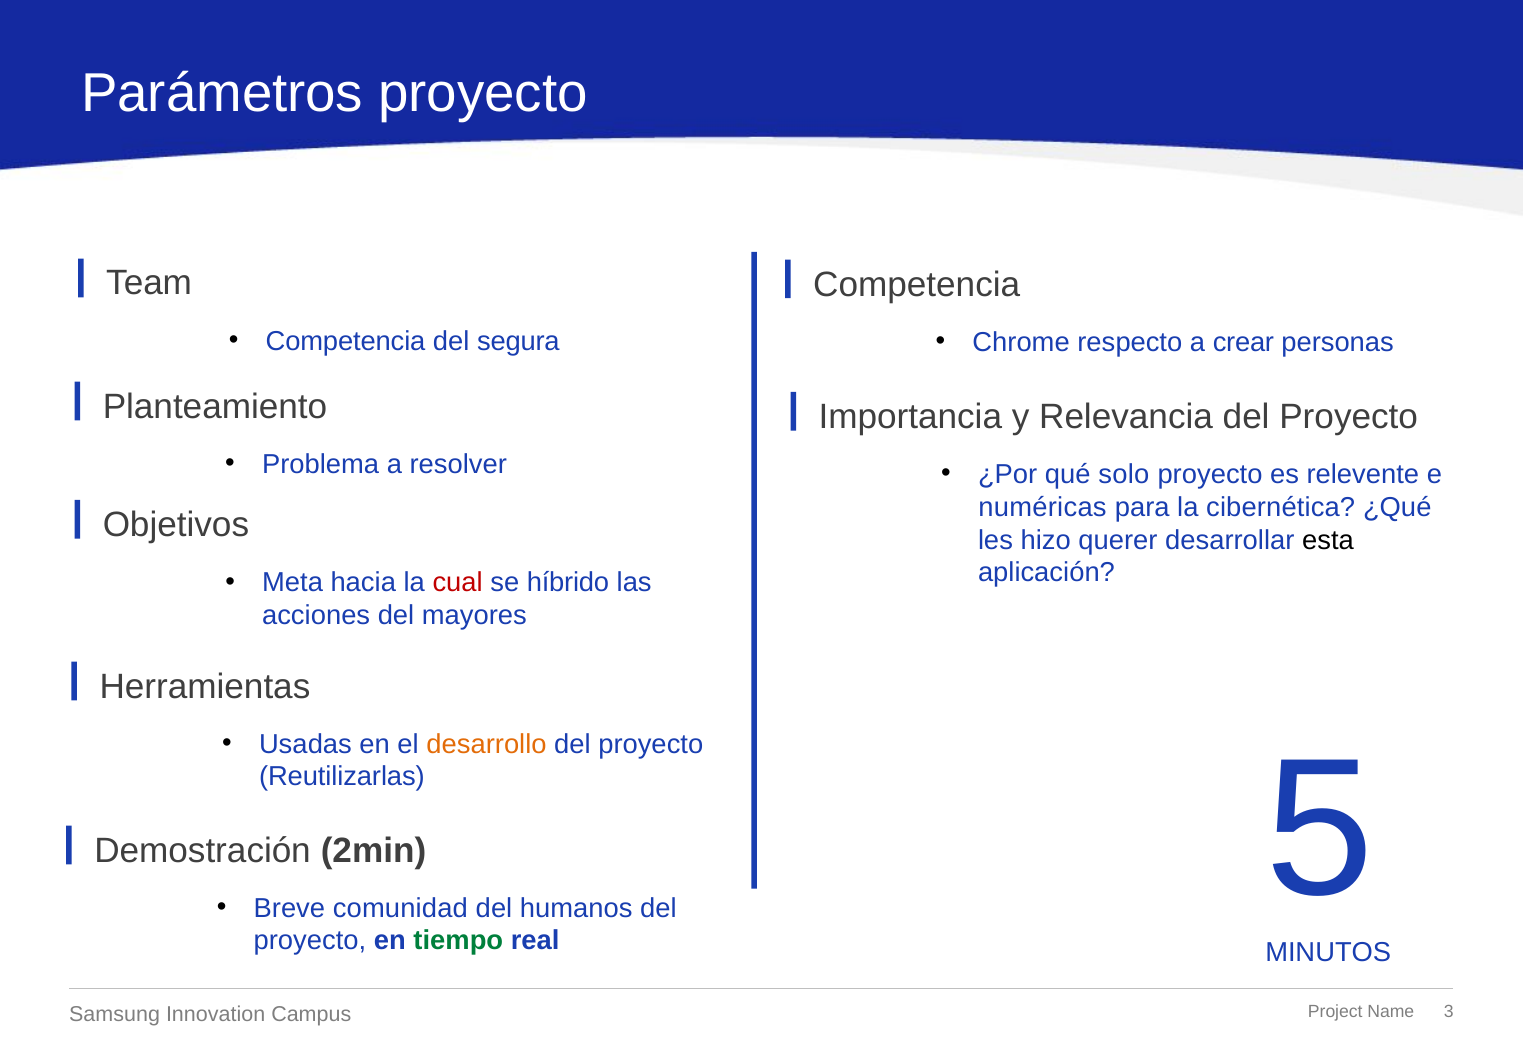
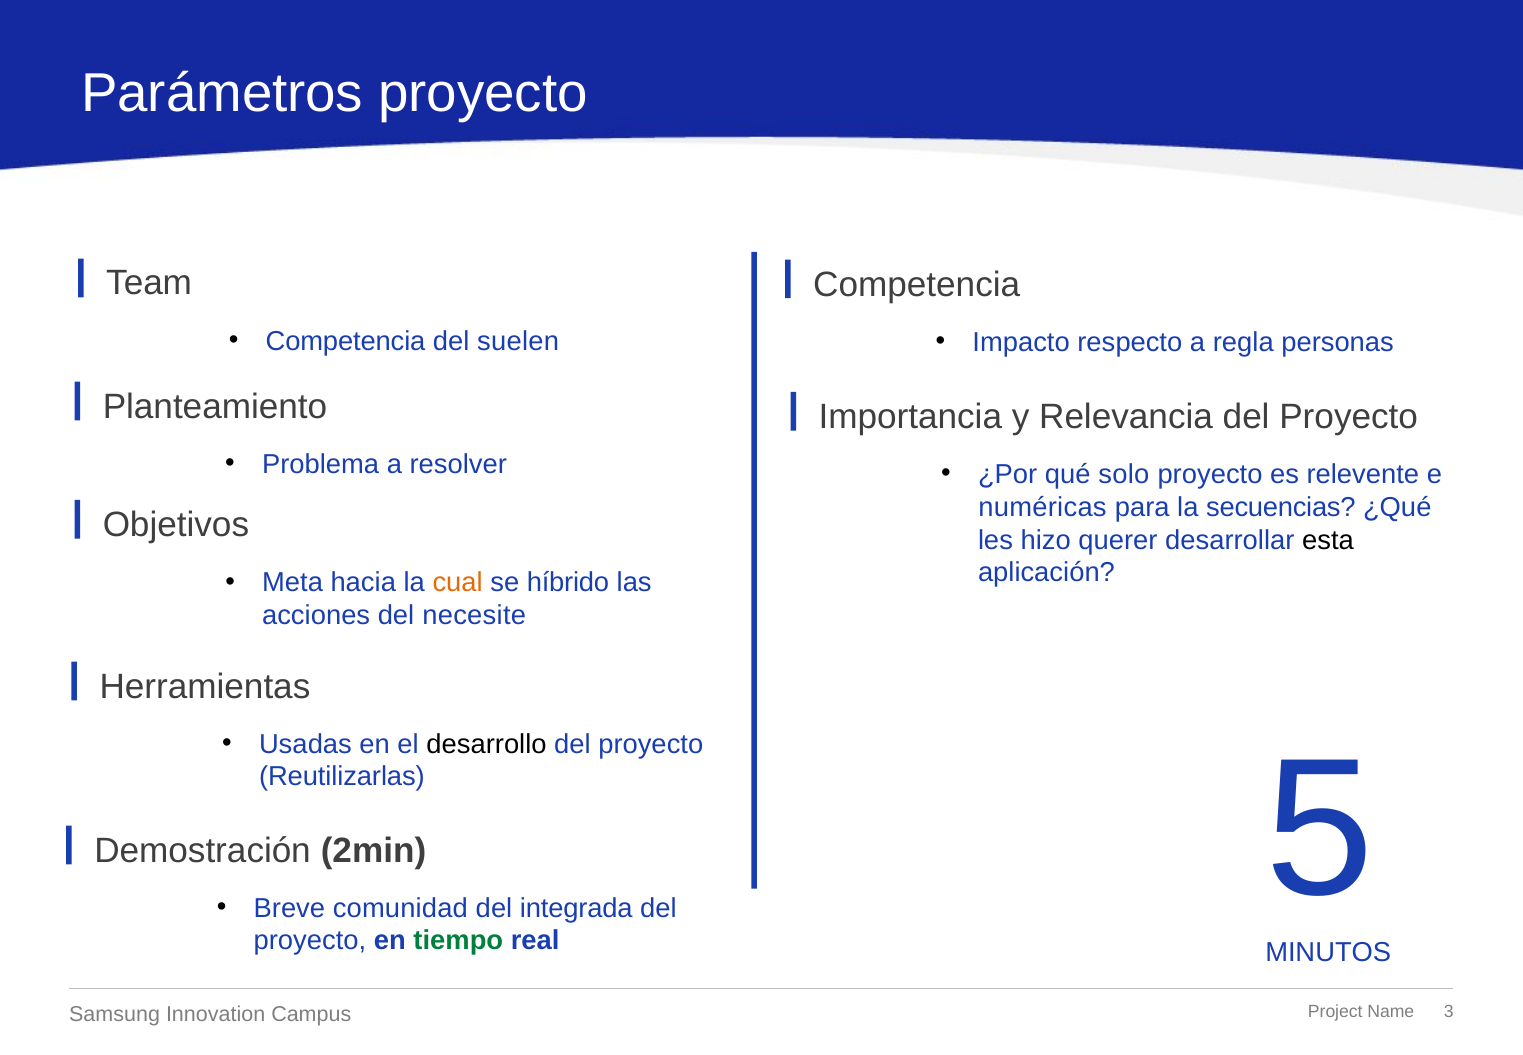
segura: segura -> suelen (518, 341)
Chrome: Chrome -> Impacto (1021, 342)
crear: crear -> regla (1243, 342)
cibernética: cibernética -> secuencias (1281, 507)
cual colour: red -> orange (458, 582)
mayores: mayores -> necesite (474, 615)
desarrollo colour: orange -> black (487, 744)
humanos: humanos -> integrada (576, 908)
